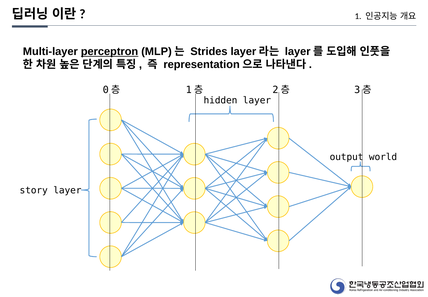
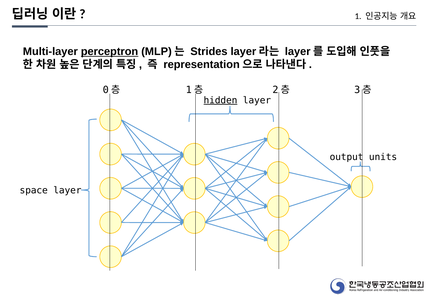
hidden underline: none -> present (220, 100)
world: world -> units (383, 157)
story: story -> space (34, 190)
